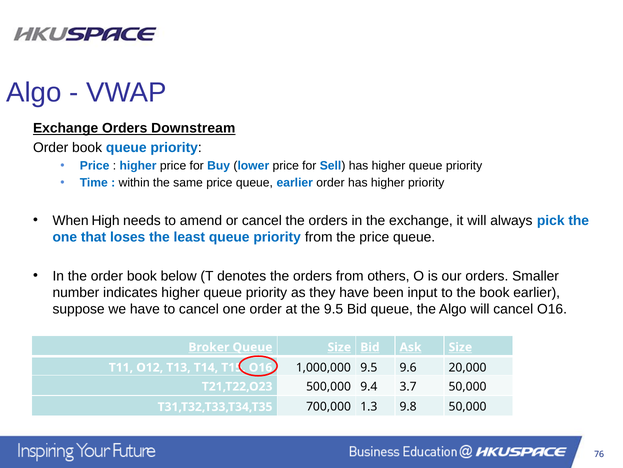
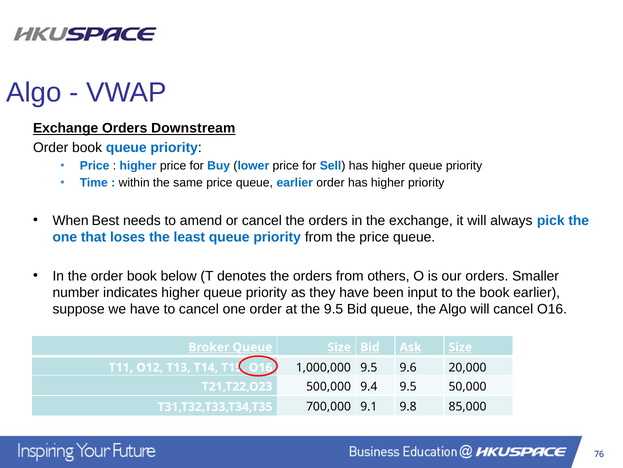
High: High -> Best (105, 220)
9.4 3.7: 3.7 -> 9.5 (408, 386)
1.3: 1.3 -> 9.1 (369, 406)
9.8 50,000: 50,000 -> 85,000 (468, 406)
